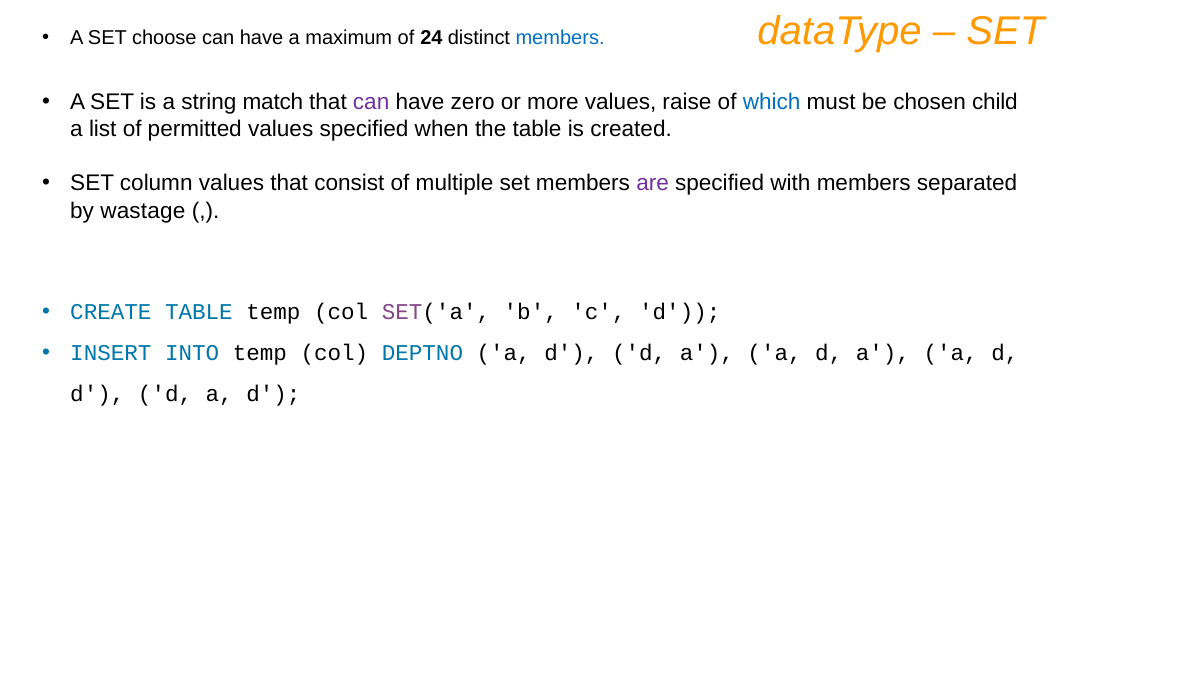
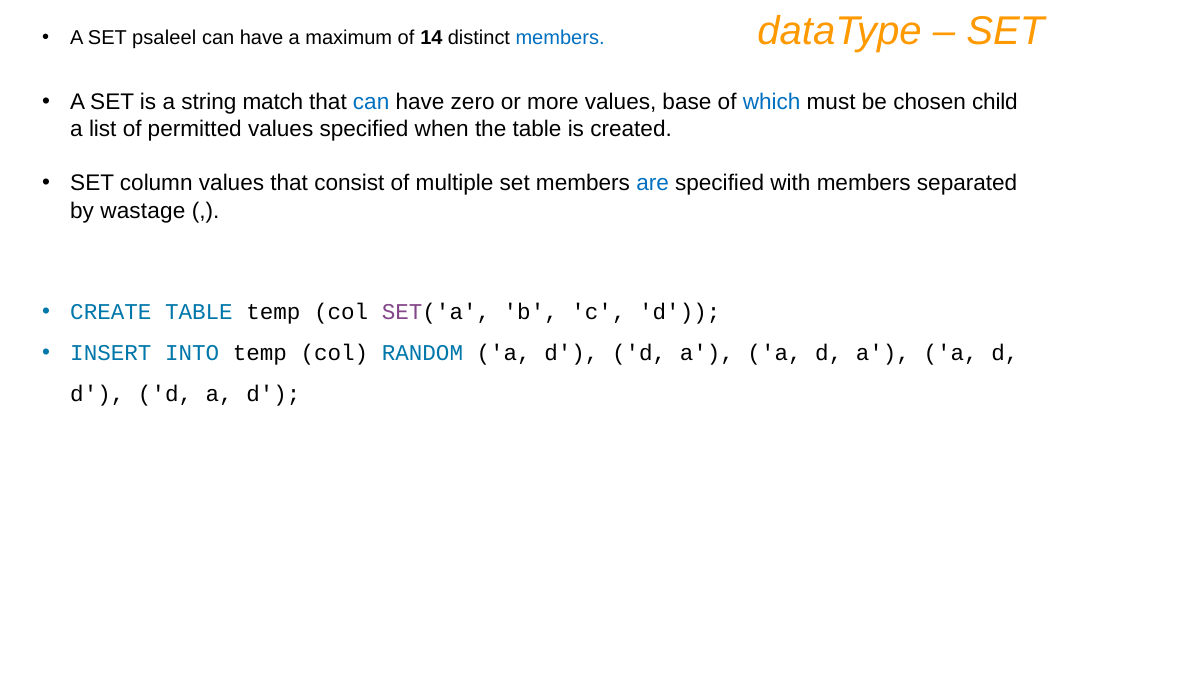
choose: choose -> psaleel (164, 38)
24: 24 -> 14 (431, 38)
can colour: purple -> blue (371, 102)
raise: raise -> base (687, 102)
are colour: purple -> blue (653, 184)
DEPTNO: DEPTNO -> RANDOM (422, 353)
